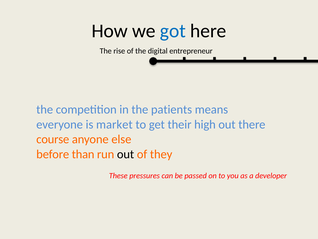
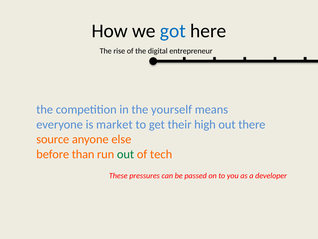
patients: patients -> yourself (171, 109)
course: course -> source (53, 139)
out colour: black -> green (126, 154)
they: they -> tech (161, 154)
